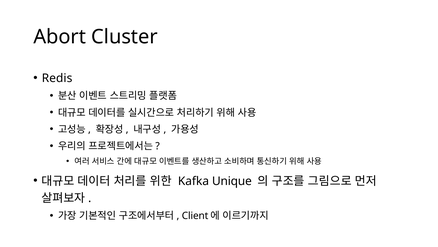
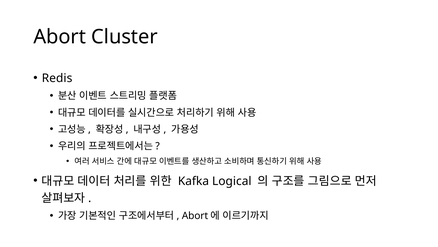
Unique: Unique -> Logical (232, 181)
Client: Client -> Abort (195, 215)
